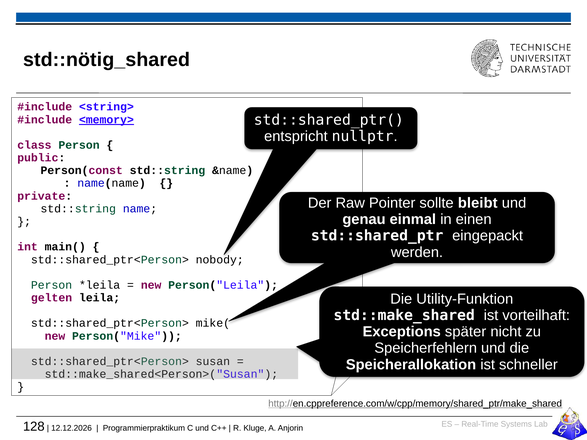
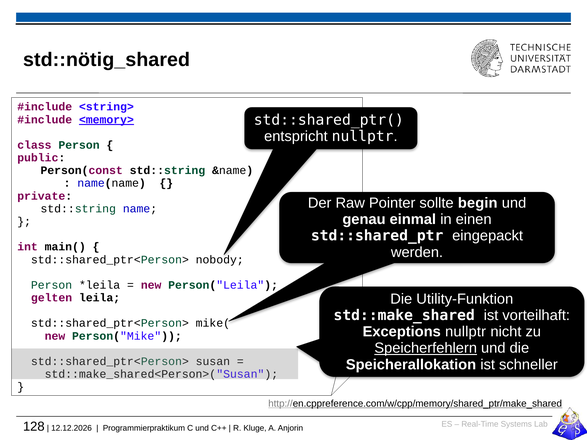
bleibt: bleibt -> begin (478, 203)
Exceptions später: später -> nullptr (466, 332)
Speicherfehlern underline: none -> present (426, 348)
